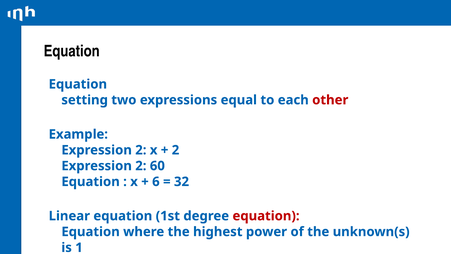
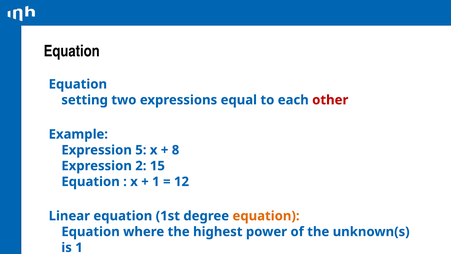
2: 2 -> 5 (141, 150)
2: 2 -> 8 (176, 150)
60: 60 -> 15 (157, 166)
6: 6 -> 1 (156, 181)
32: 32 -> 12 (182, 181)
equation colour: red -> orange (266, 216)
